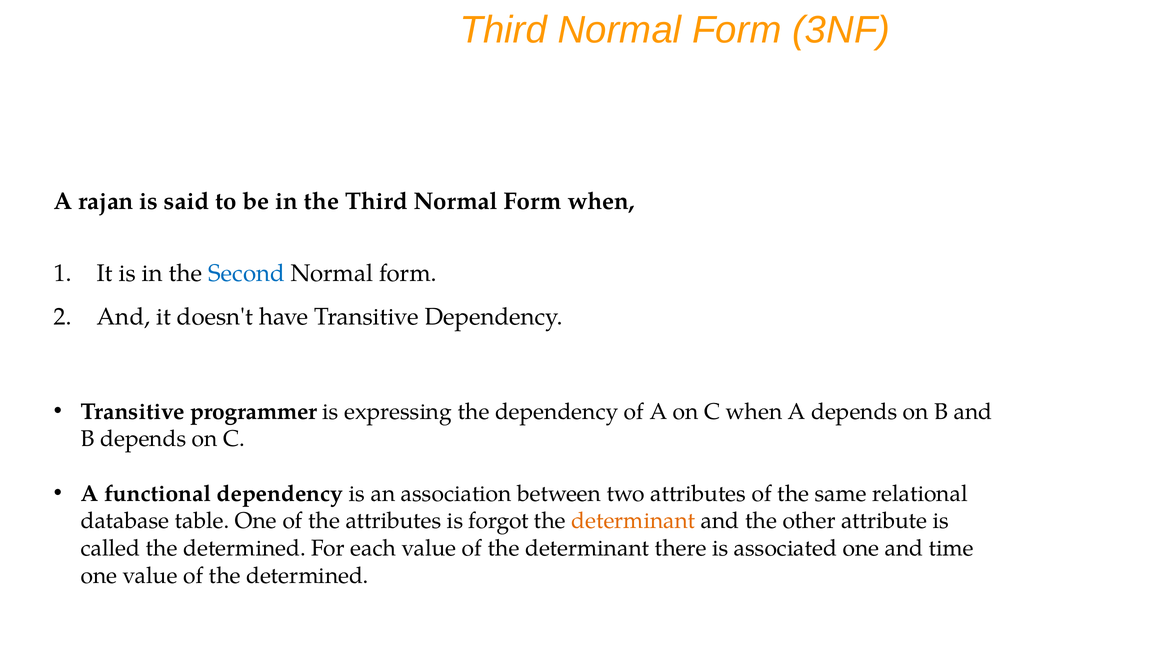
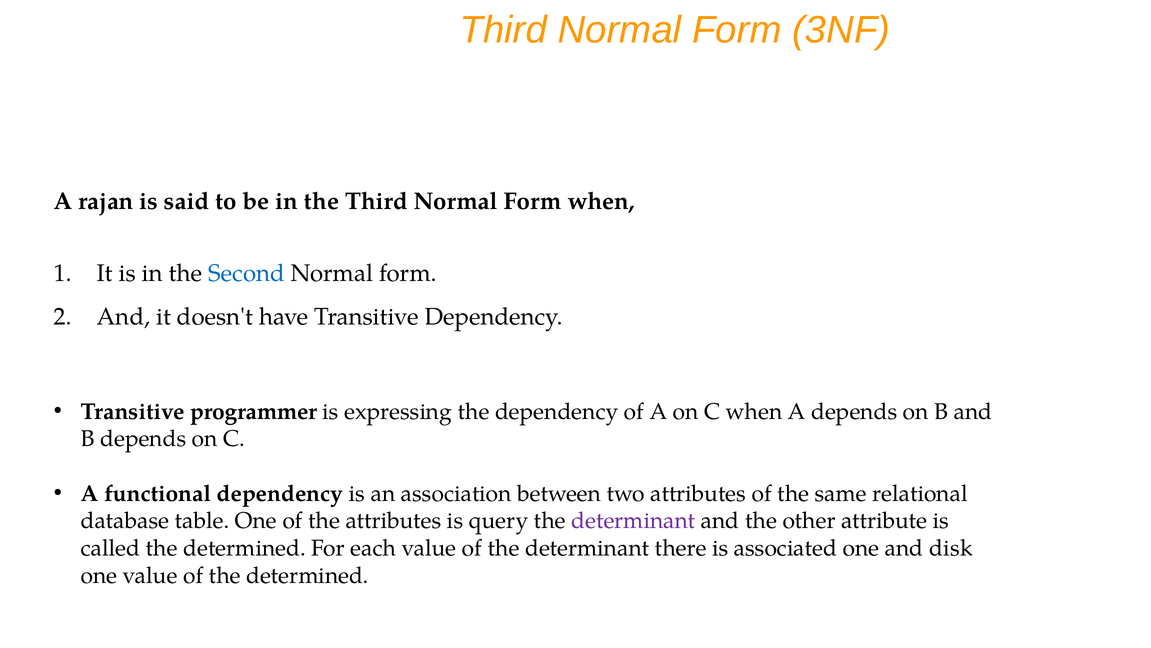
forgot: forgot -> query (498, 520)
determinant colour: orange -> purple (633, 520)
time: time -> disk (951, 548)
